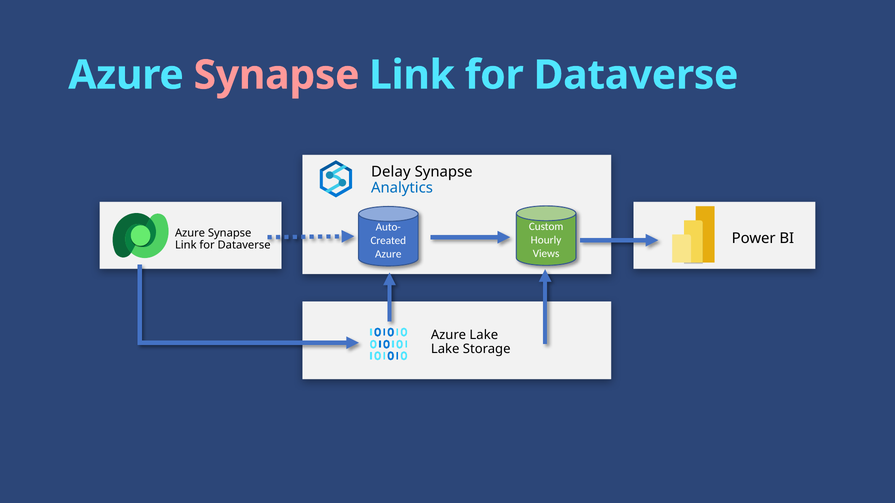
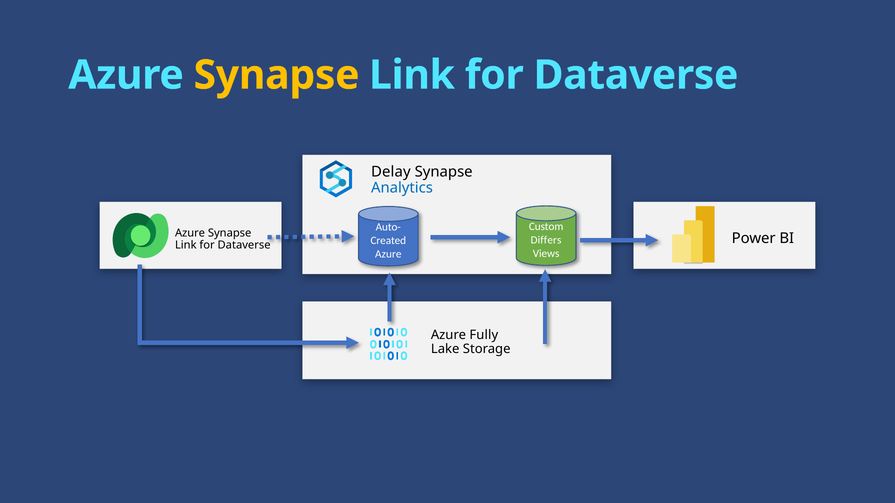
Synapse colour: pink -> yellow (277, 75)
Hourly: Hourly -> Differs (546, 240)
Azure Lake: Lake -> Fully (484, 335)
